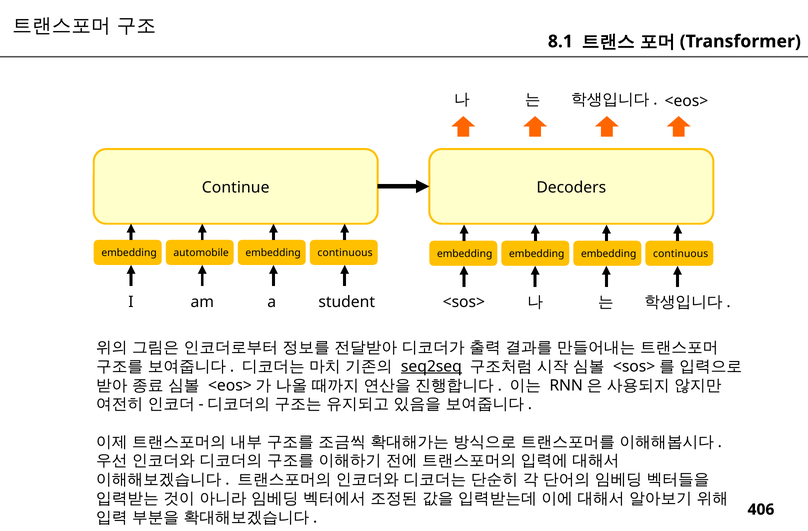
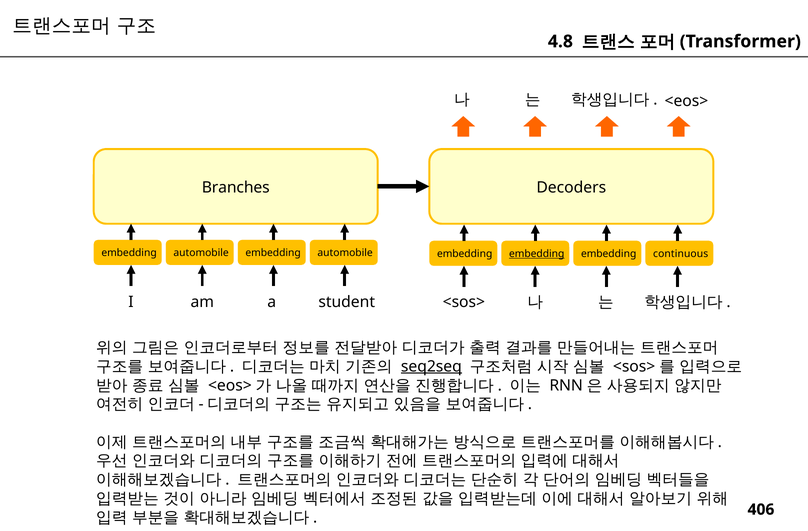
8.1: 8.1 -> 4.8 (560, 41)
Continue: Continue -> Branches (236, 187)
continuous: continuous -> automobile (345, 253)
embedding underline: none -> present (537, 254)
